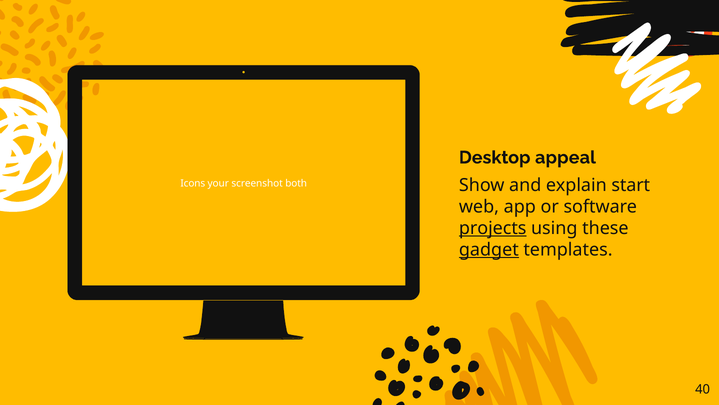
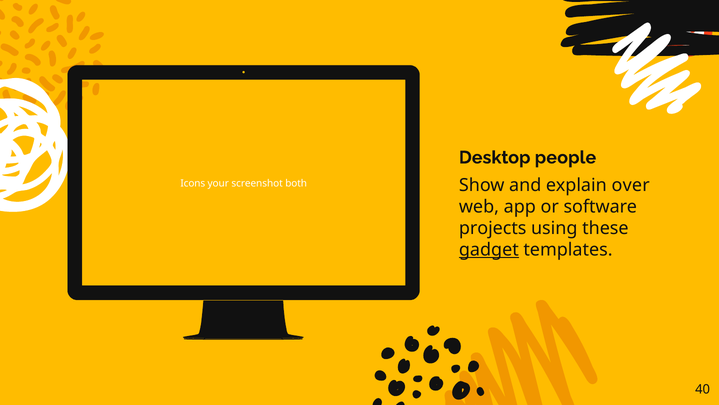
appeal: appeal -> people (565, 157)
start: start -> over (631, 185)
projects underline: present -> none (493, 228)
